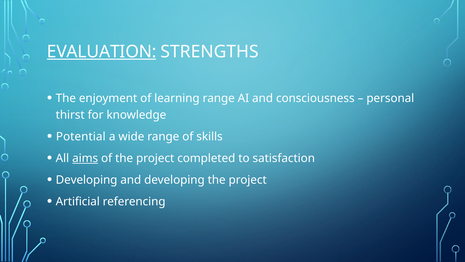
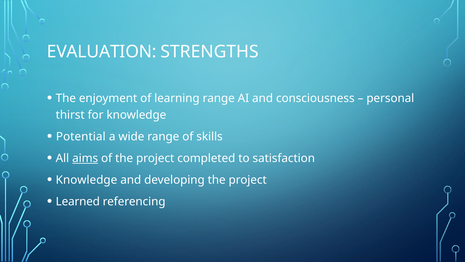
EVALUATION underline: present -> none (102, 52)
Developing: Developing -> Knowledge (87, 180)
Artificial: Artificial -> Learned (78, 201)
